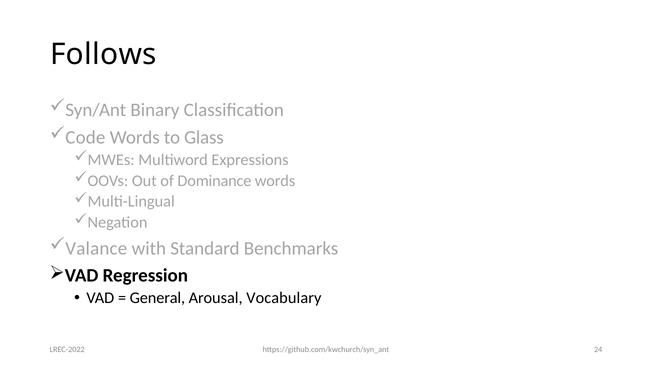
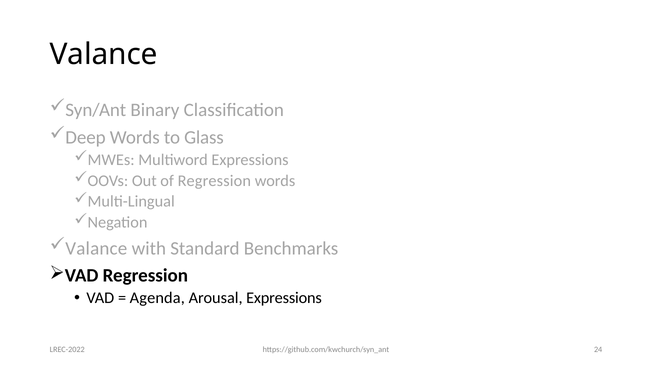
Follows: Follows -> Valance (104, 55)
Code: Code -> Deep (85, 138)
of Dominance: Dominance -> Regression (214, 181)
General: General -> Agenda (157, 299)
Arousal Vocabulary: Vocabulary -> Expressions (284, 299)
